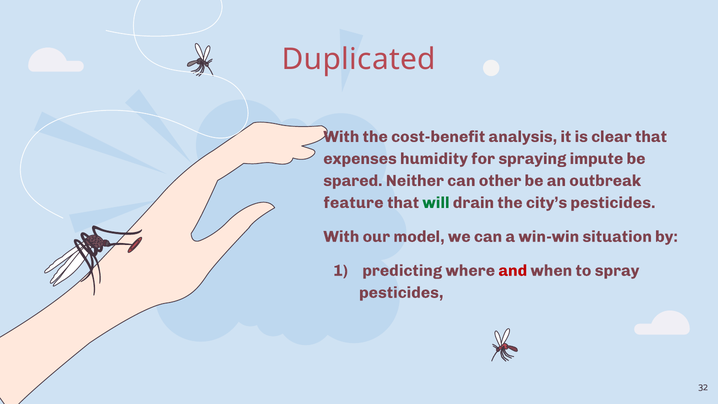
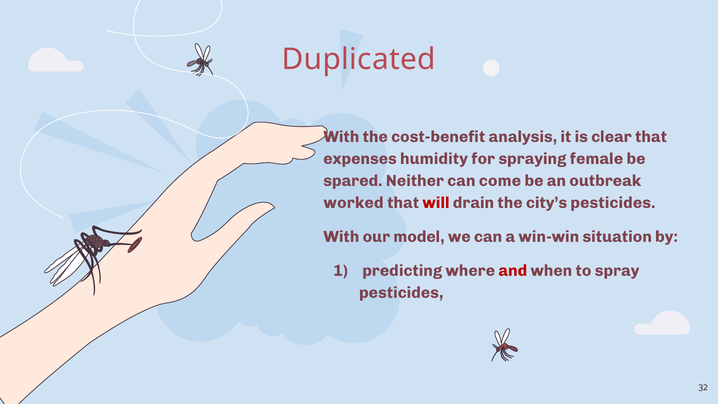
impute: impute -> female (596, 159)
other: other -> come (500, 181)
feature: feature -> worked (353, 203)
will colour: green -> red (436, 203)
